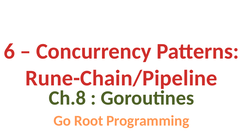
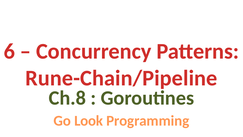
Root: Root -> Look (89, 121)
